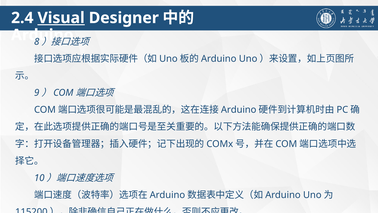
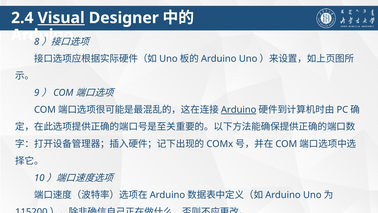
Arduino underline: none -> present (239, 110)
